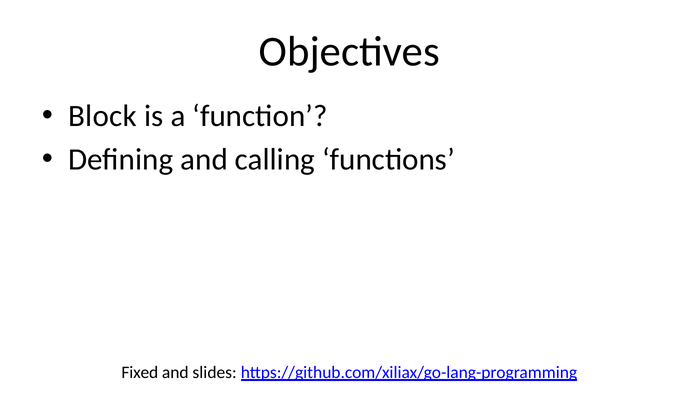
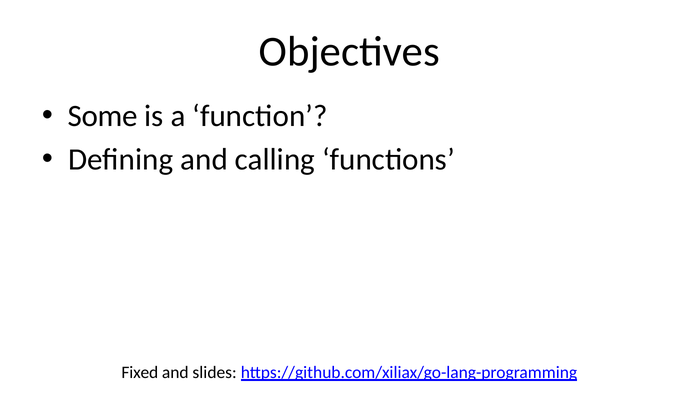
Block: Block -> Some (103, 116)
